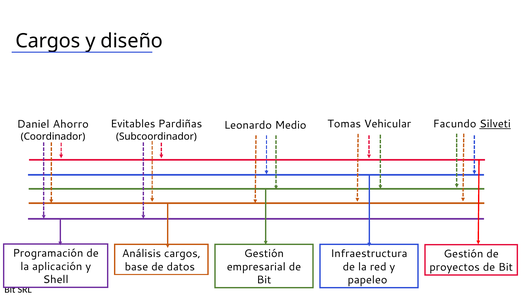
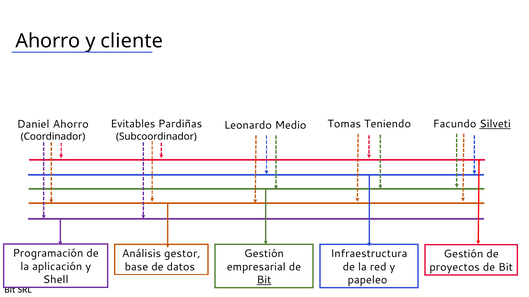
Cargos: Cargos -> Ahorro (48, 41)
diseño: diseño -> cliente (132, 41)
Vehicular: Vehicular -> Teniendo (388, 124)
Análisis cargos: cargos -> gestor (182, 254)
Bit underline: none -> present (264, 281)
